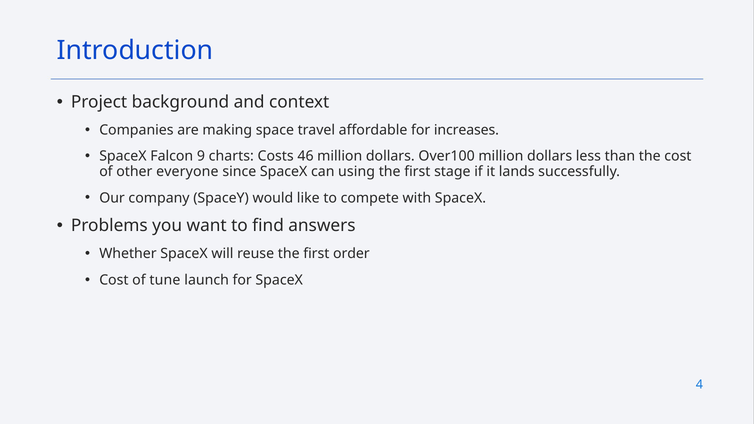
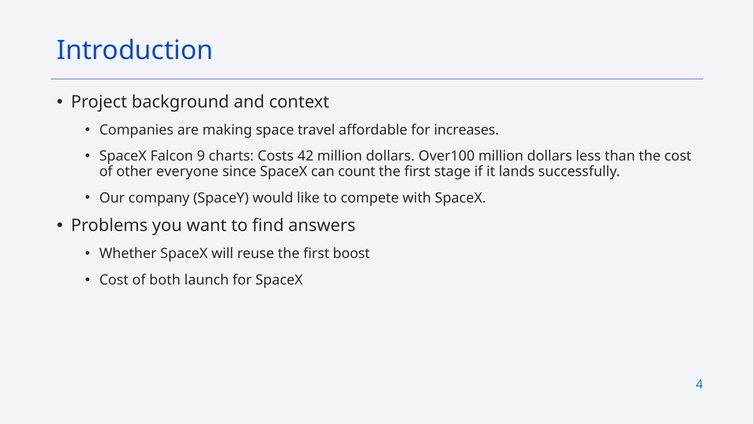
46: 46 -> 42 (306, 156)
using: using -> count (357, 172)
order: order -> boost (351, 254)
tune: tune -> both (165, 280)
